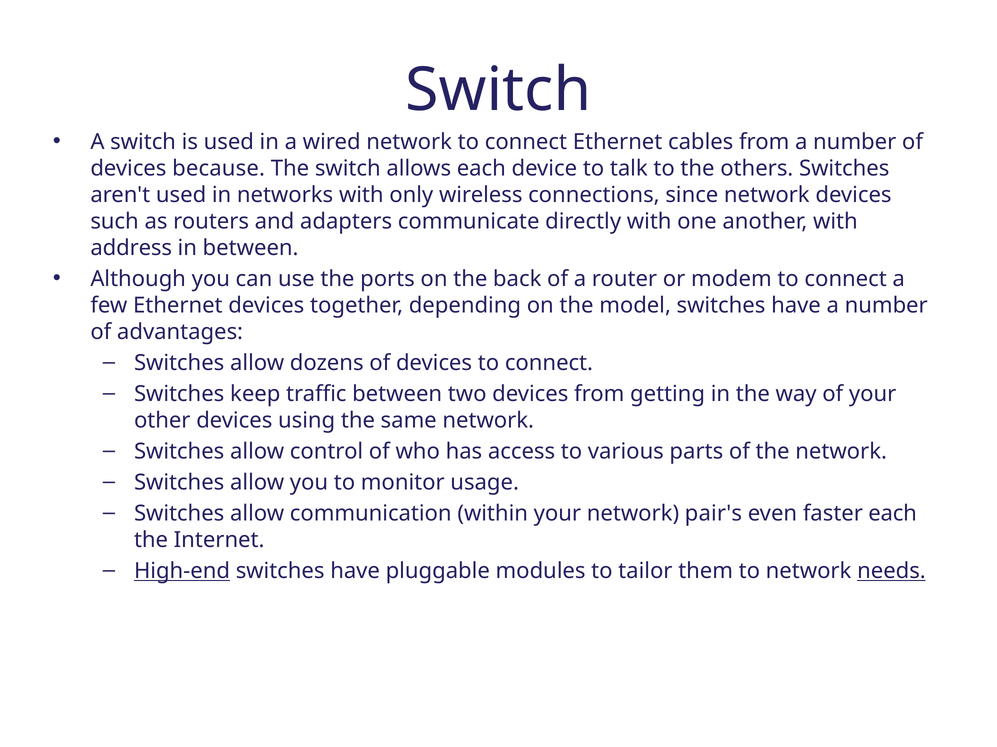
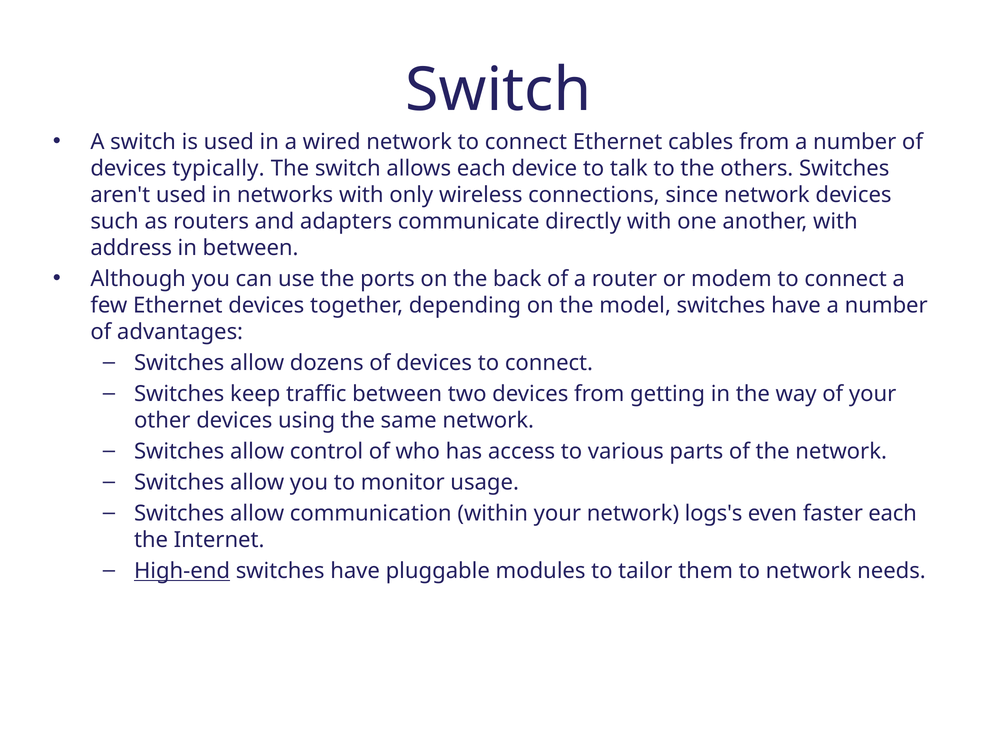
because: because -> typically (219, 168)
pair's: pair's -> logs's (714, 514)
needs underline: present -> none (891, 572)
